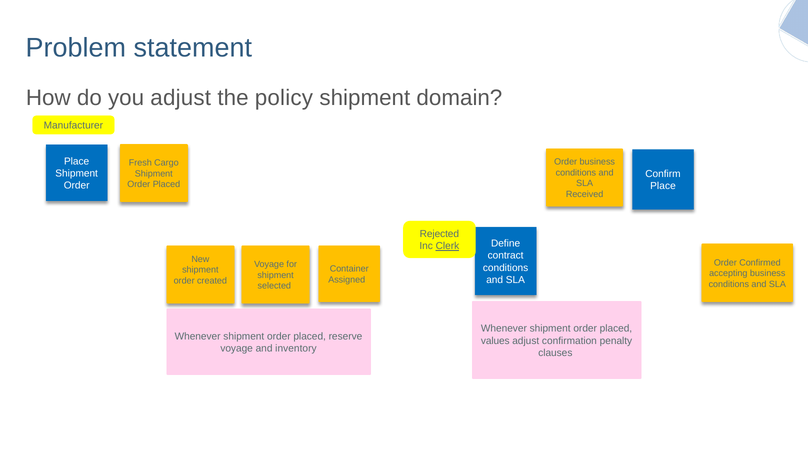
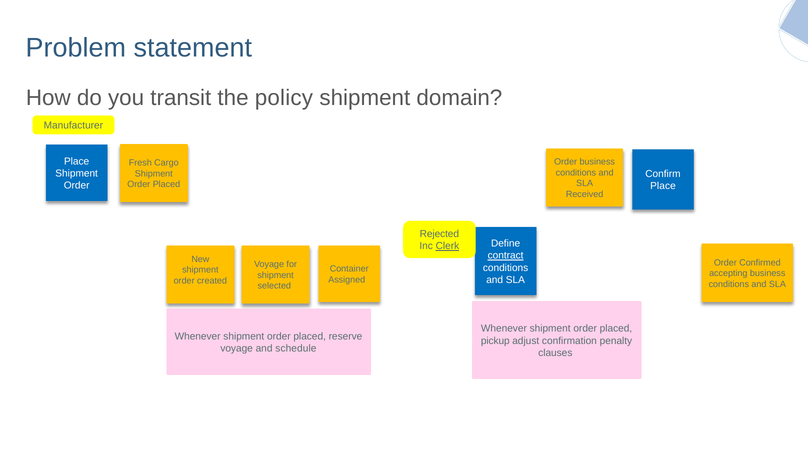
you adjust: adjust -> transit (181, 98)
contract underline: none -> present (506, 256)
values: values -> pickup (495, 341)
inventory: inventory -> schedule (296, 349)
